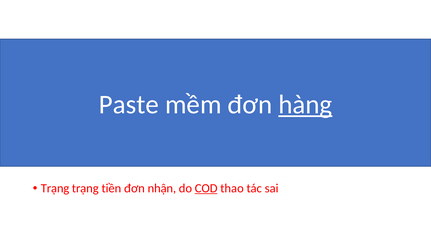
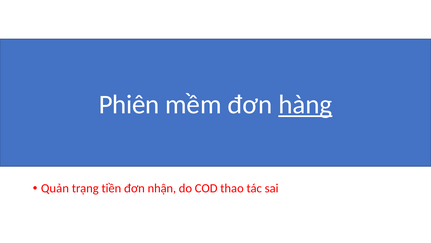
Paste: Paste -> Phiên (129, 104)
Trạng: Trạng -> Quản (55, 188)
COD underline: present -> none (206, 188)
